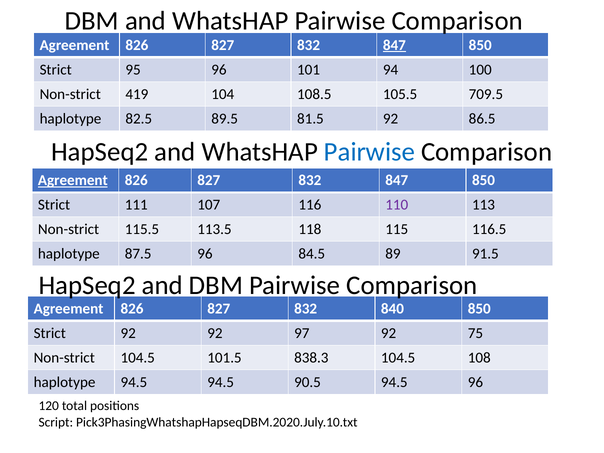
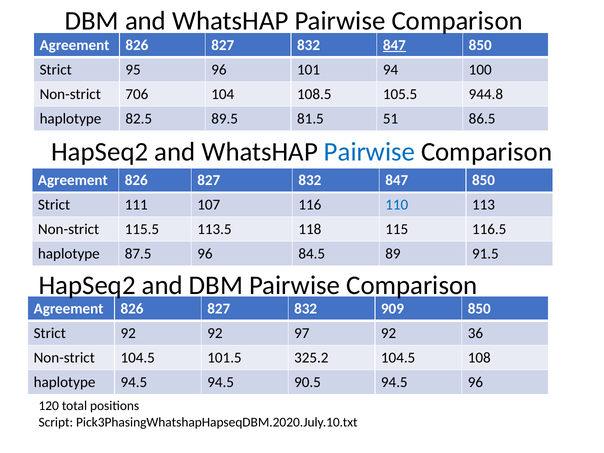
419: 419 -> 706 (137, 94)
709.5: 709.5 -> 944.8 (486, 94)
81.5 92: 92 -> 51 (391, 119)
Agreement underline: present -> none (73, 180)
110 colour: purple -> blue (397, 205)
840: 840 -> 909 (392, 309)
75: 75 -> 36 (475, 333)
838.3: 838.3 -> 325.2 (311, 358)
